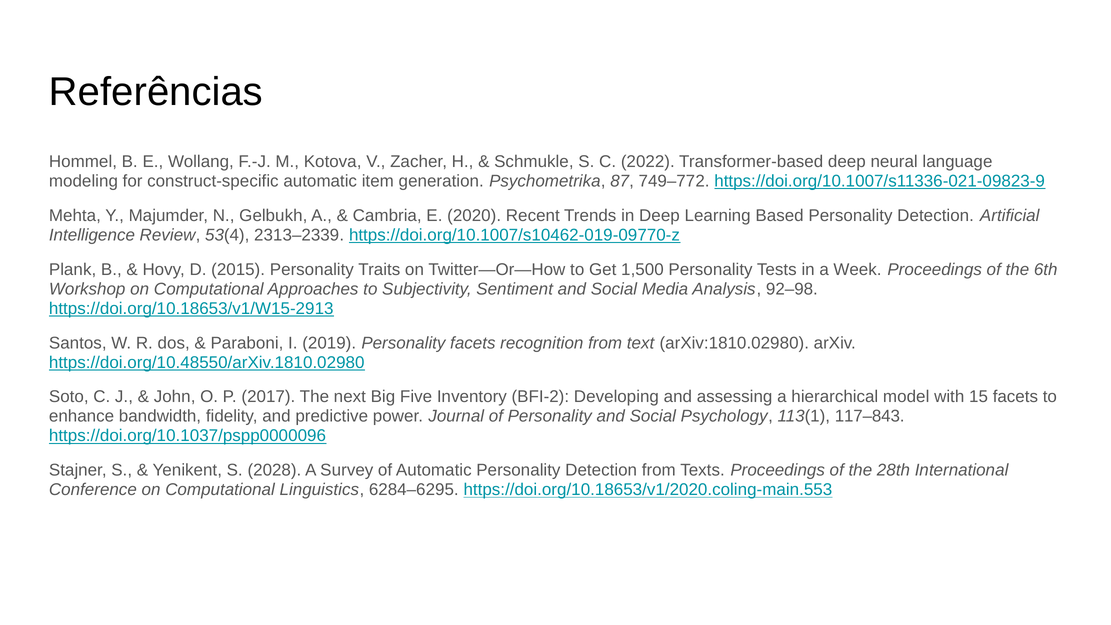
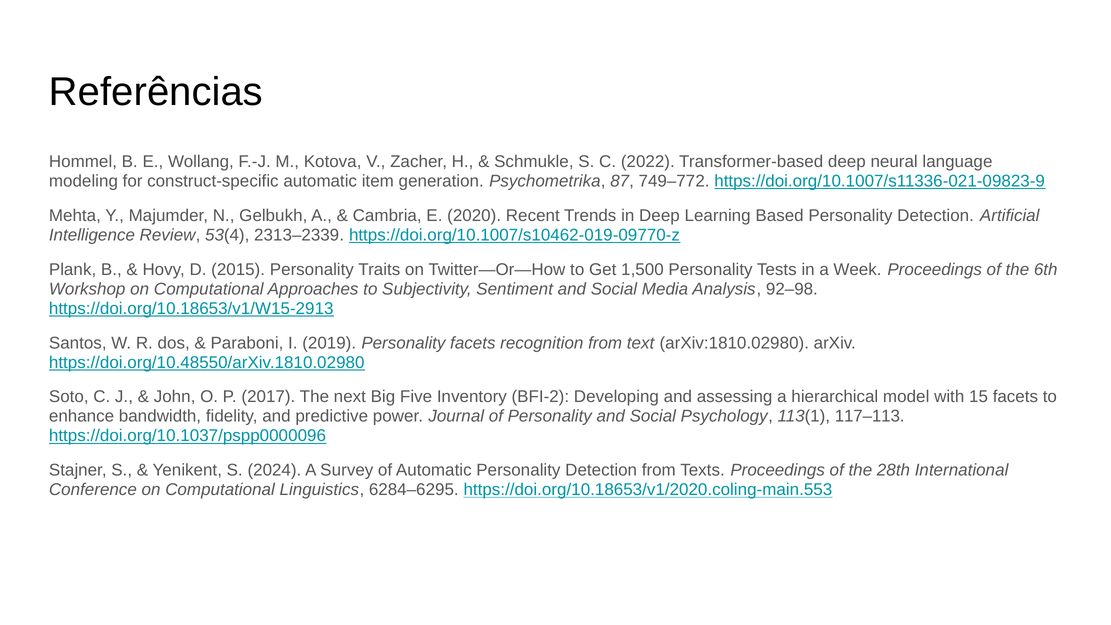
117–843: 117–843 -> 117–113 (870, 416)
2028: 2028 -> 2024 (274, 470)
